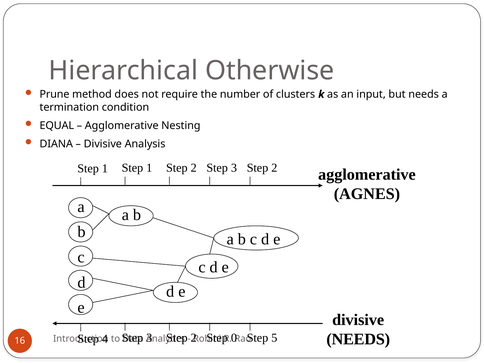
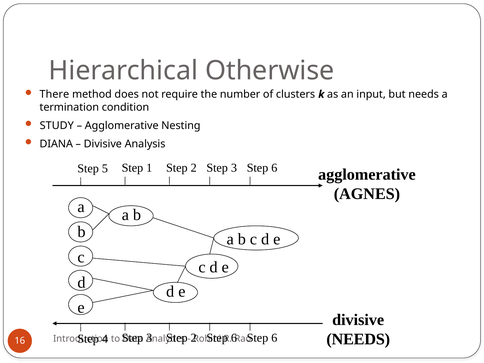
Prune: Prune -> There (54, 94)
EQUAL: EQUAL -> STUDY (57, 126)
1: 1 -> 5 (105, 169)
2: 2 -> 6 (274, 168)
0: 0 -> 6 (234, 338)
5: 5 -> 6 (274, 338)
